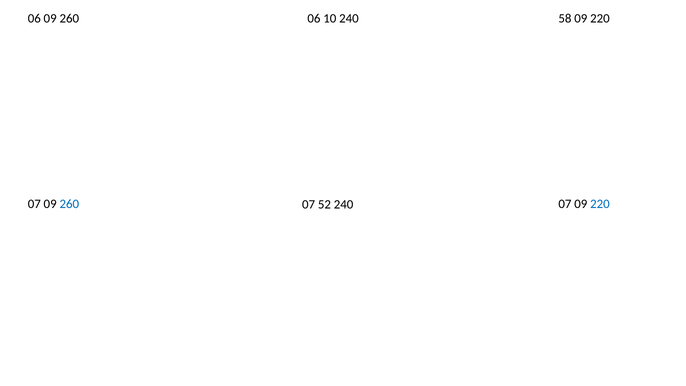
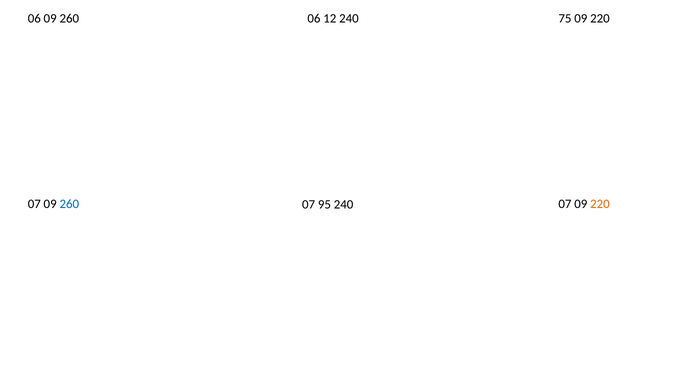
10: 10 -> 12 (330, 18)
58: 58 -> 75 (565, 18)
52: 52 -> 95 (324, 204)
220 colour: blue -> orange (600, 204)
